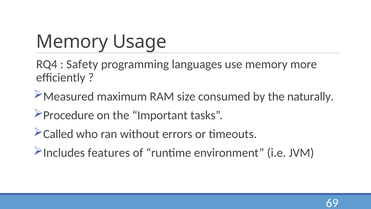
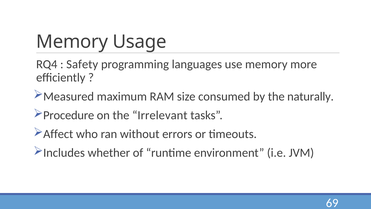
Important: Important -> Irrelevant (160, 115)
Called: Called -> Affect (58, 134)
features: features -> whether (109, 153)
